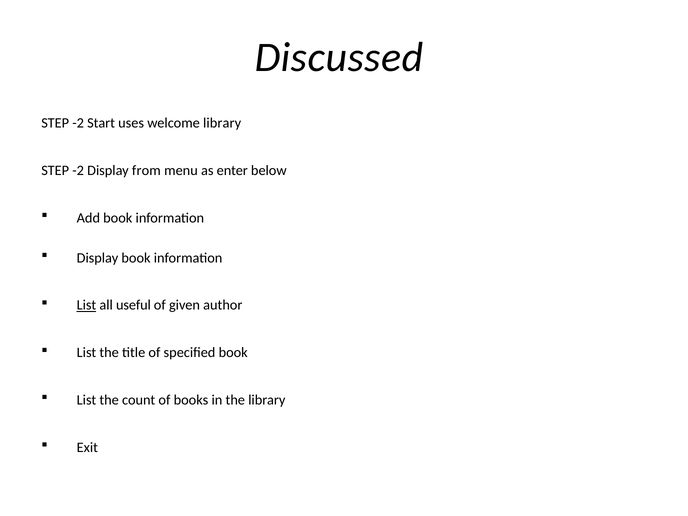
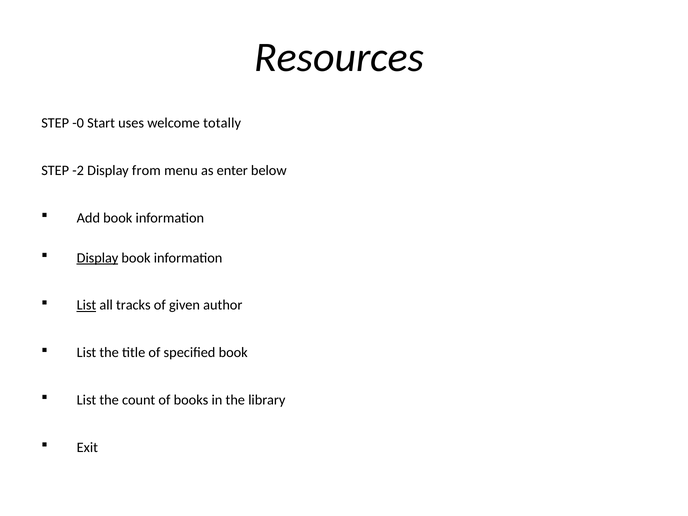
Discussed: Discussed -> Resources (339, 57)
-2: -2 -> -0 (78, 123)
welcome library: library -> totally (222, 123)
Display underline: none -> present (98, 258)
useful: useful -> tracks (133, 305)
